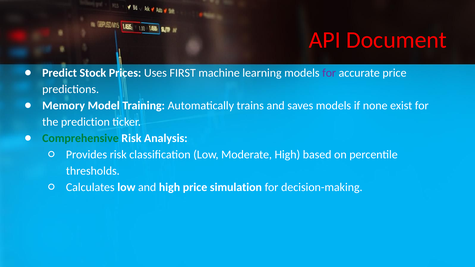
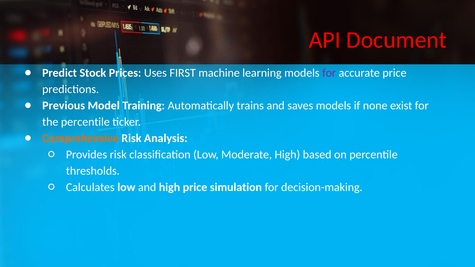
Memory: Memory -> Previous (64, 106)
the prediction: prediction -> percentile (85, 122)
Comprehensive colour: green -> orange (80, 138)
